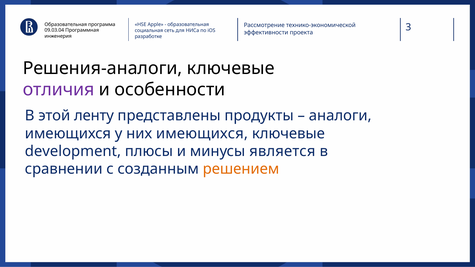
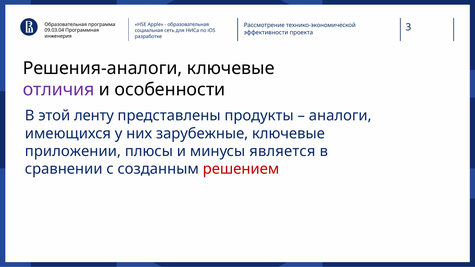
них имеющихся: имеющихся -> зарубежные (202, 134)
development: development -> приложении (73, 151)
решением colour: orange -> red (241, 169)
